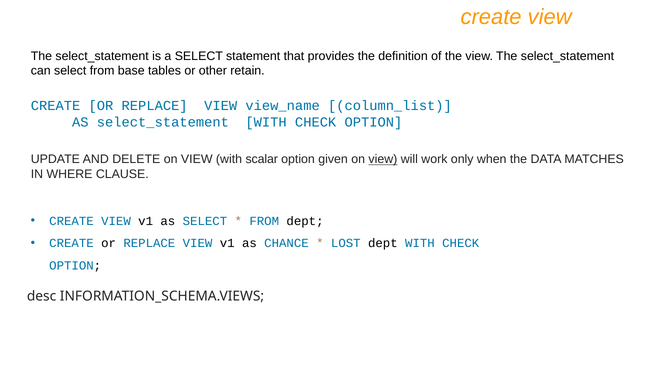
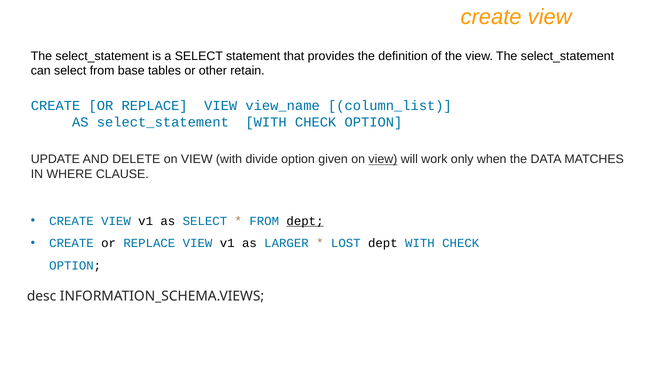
scalar: scalar -> divide (262, 159)
dept underline: none -> present (305, 221)
CHANCE: CHANCE -> LARGER (286, 243)
